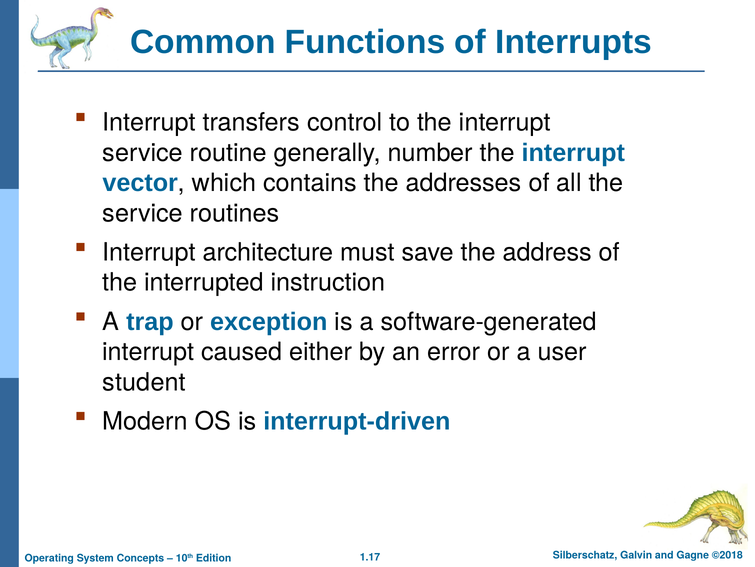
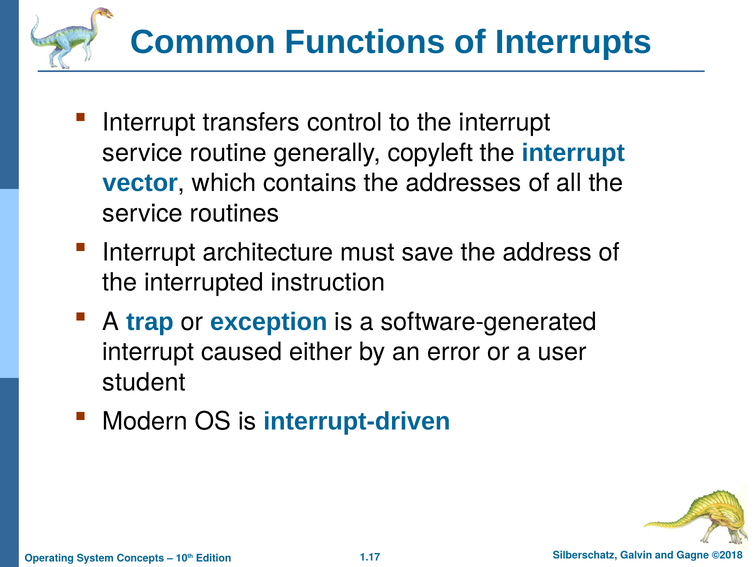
number: number -> copyleft (430, 153)
